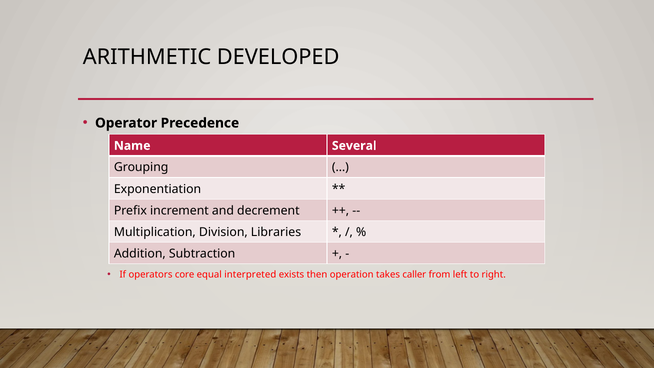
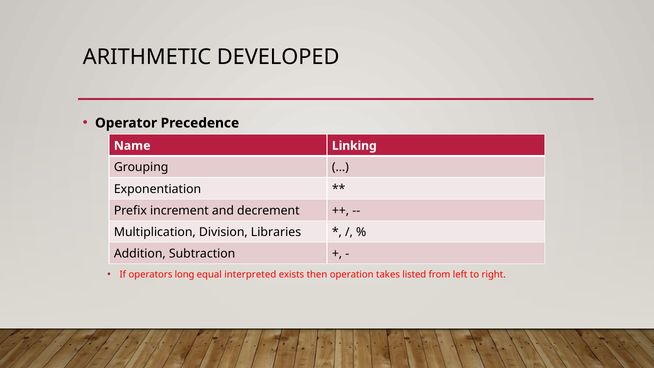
Several: Several -> Linking (354, 146)
core: core -> long (185, 274)
caller: caller -> listed (414, 274)
